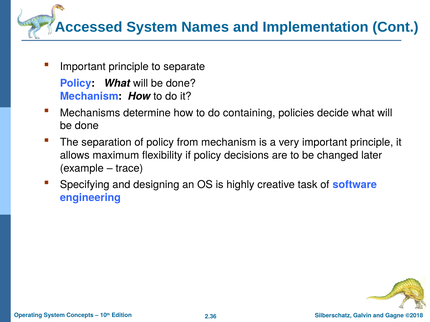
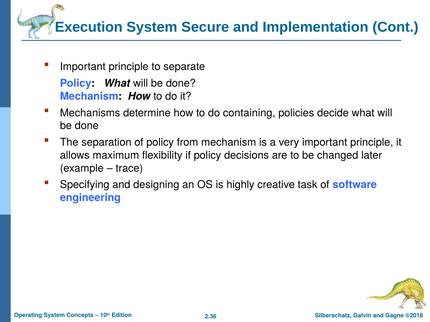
Accessed: Accessed -> Execution (89, 27)
Names: Names -> Secure (205, 27)
